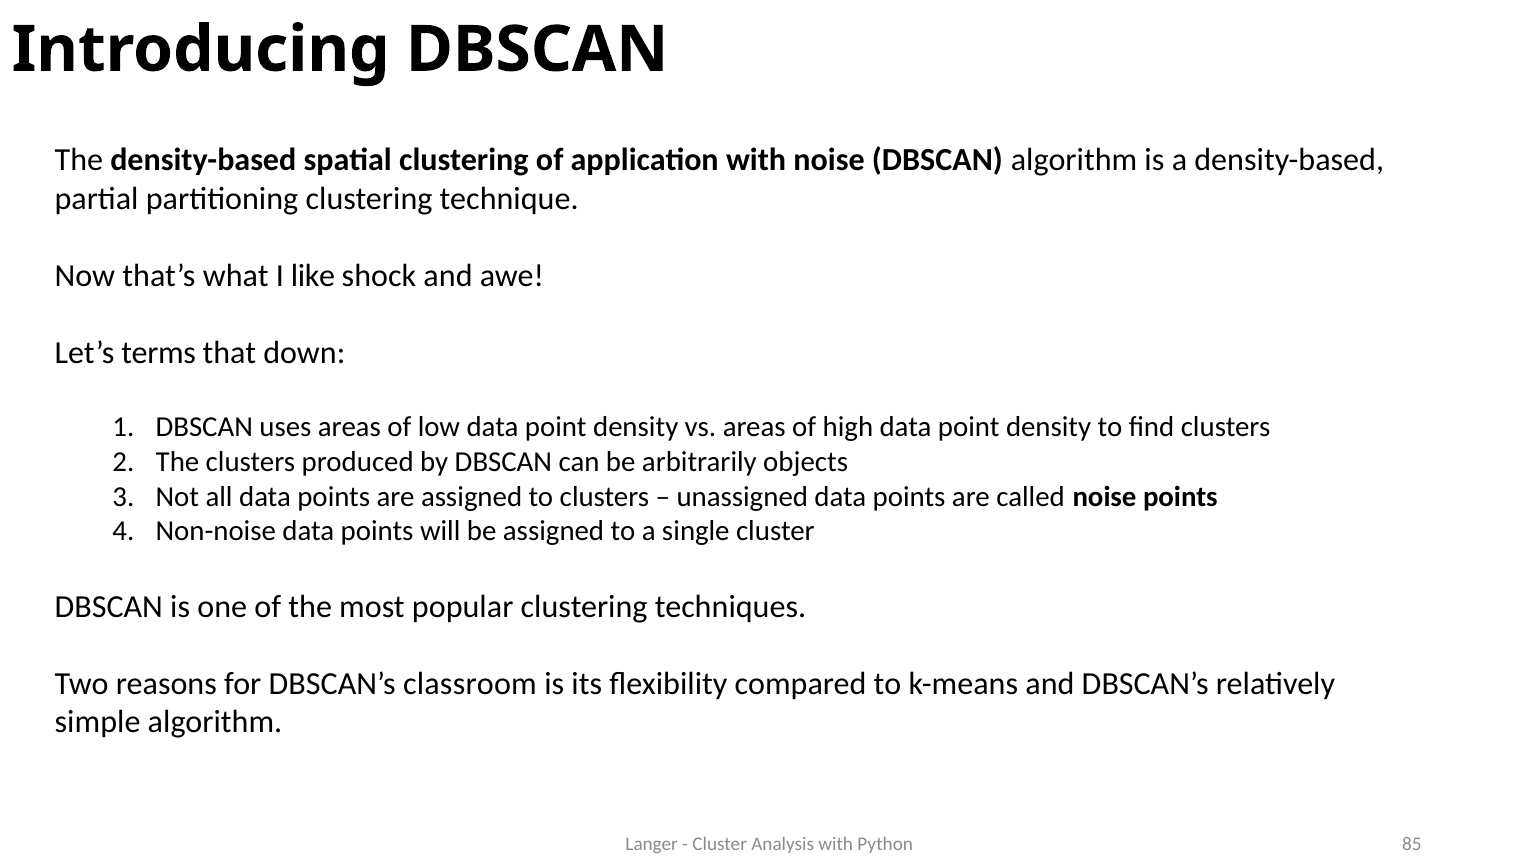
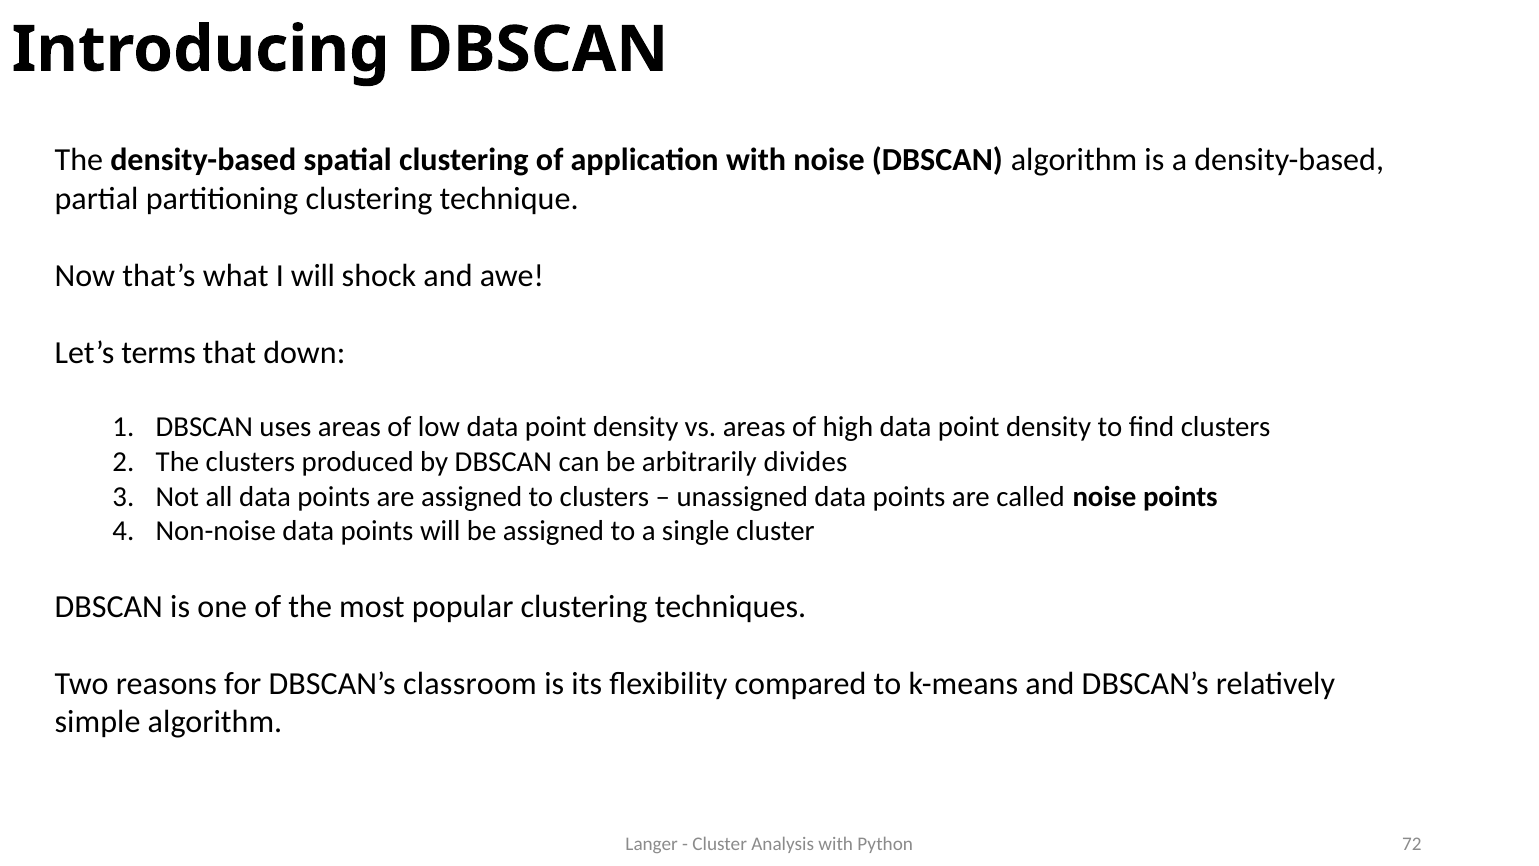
I like: like -> will (313, 275)
objects: objects -> divides (806, 462)
85: 85 -> 72 (1412, 843)
